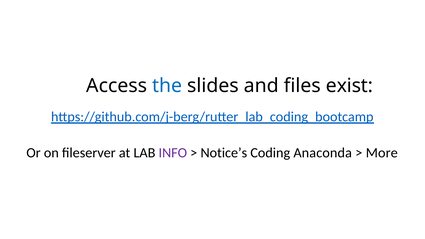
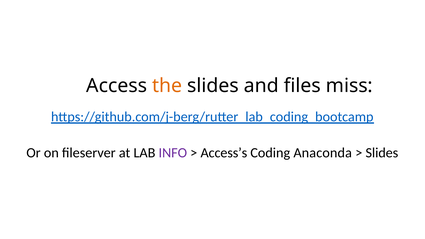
the colour: blue -> orange (167, 86)
exist: exist -> miss (349, 86)
Notice’s: Notice’s -> Access’s (224, 153)
More: More -> Slides (382, 153)
